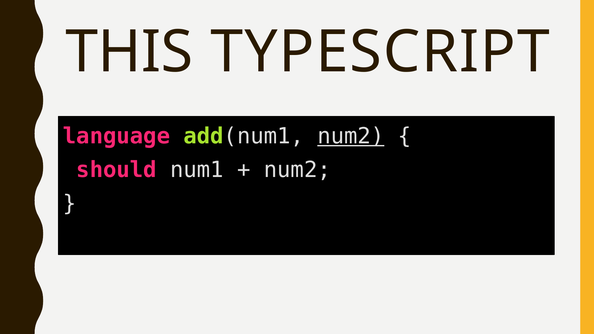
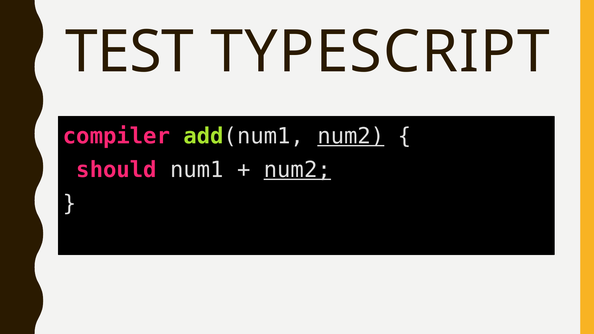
THIS: THIS -> TEST (129, 52)
language: language -> compiler (117, 136)
num2 underline: none -> present (297, 170)
